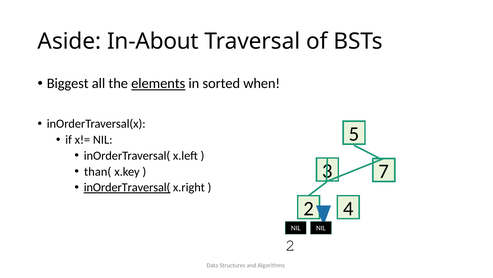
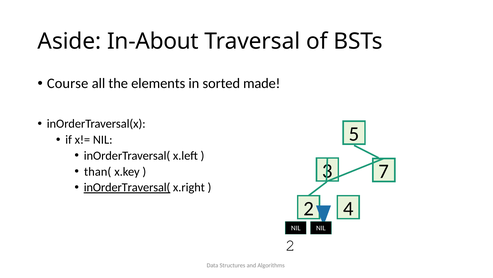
Biggest: Biggest -> Course (68, 83)
elements underline: present -> none (158, 83)
when: when -> made (262, 83)
